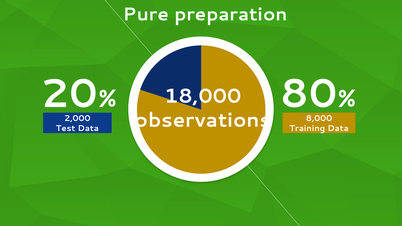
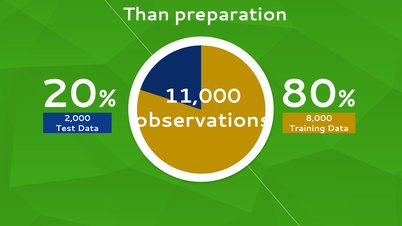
Pure: Pure -> Than (146, 14)
18,000: 18,000 -> 11,000 (203, 96)
